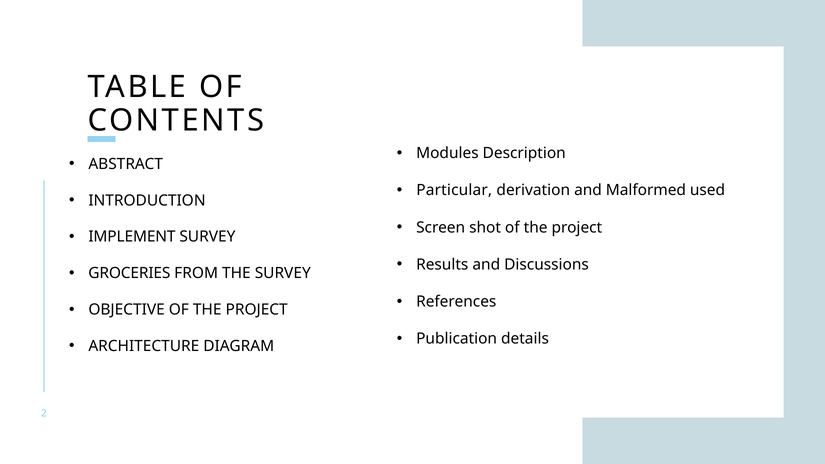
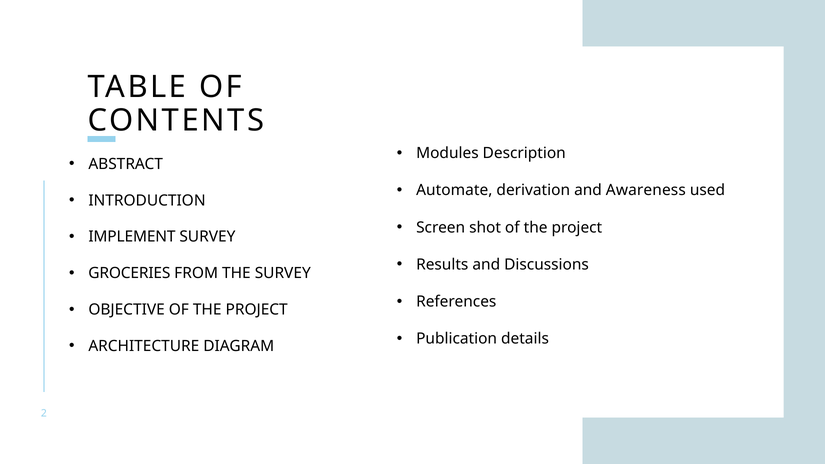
Particular: Particular -> Automate (454, 190)
Malformed: Malformed -> Awareness (646, 190)
